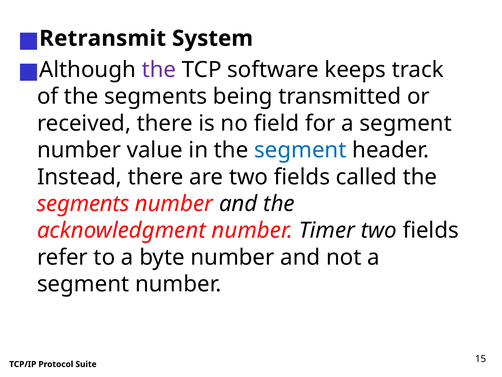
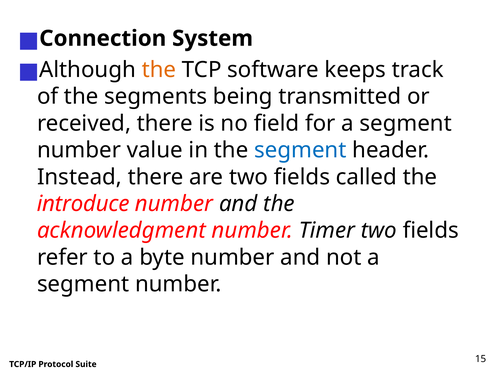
Retransmit: Retransmit -> Connection (103, 38)
the colour: purple -> orange (159, 70)
segments: segments -> introduce (83, 204)
